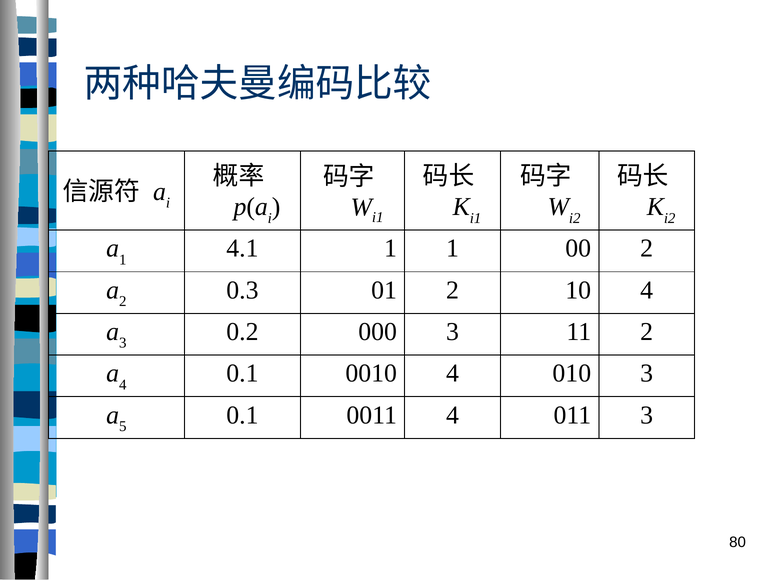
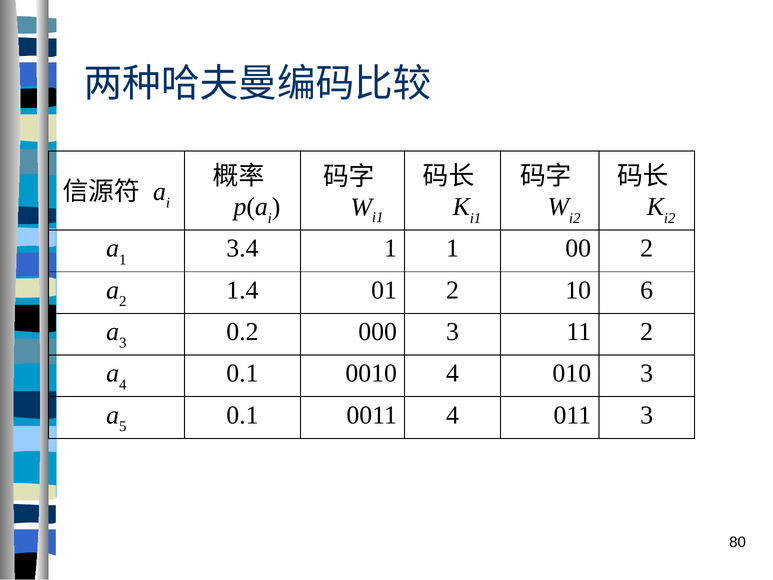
4.1: 4.1 -> 3.4 (242, 248)
0.3: 0.3 -> 1.4 (242, 290)
10 4: 4 -> 6 (647, 290)
